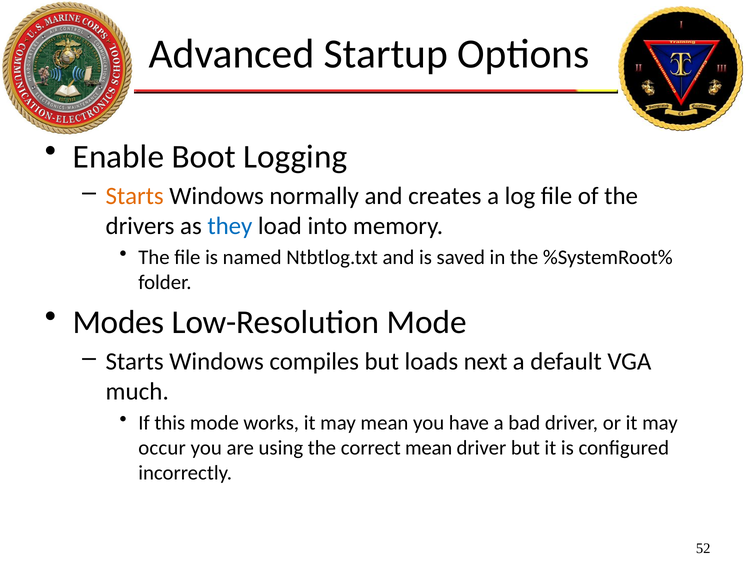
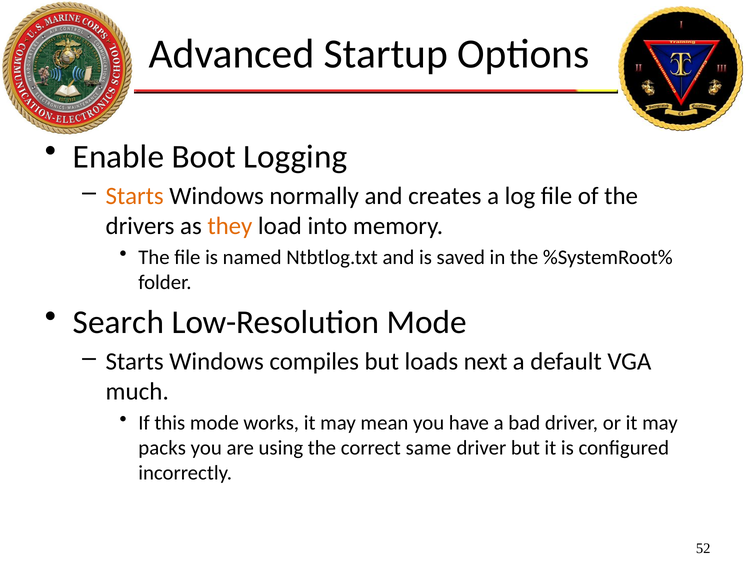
they colour: blue -> orange (230, 226)
Modes: Modes -> Search (118, 322)
occur: occur -> packs (162, 448)
correct mean: mean -> same (428, 448)
